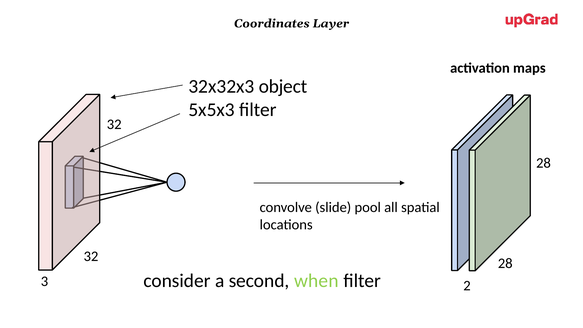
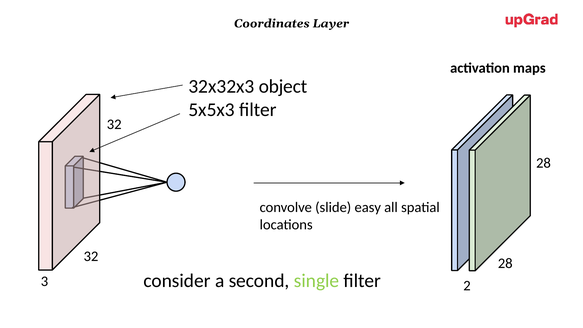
pool: pool -> easy (368, 207)
when: when -> single (317, 281)
